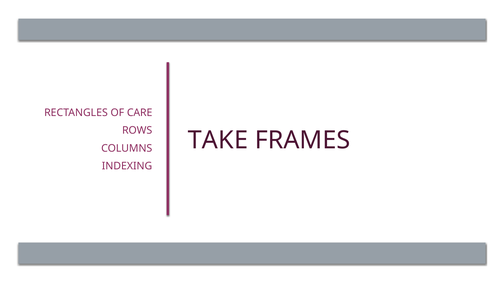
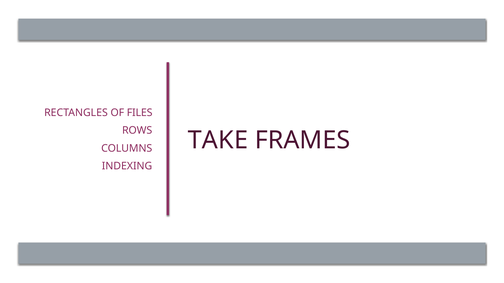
CARE: CARE -> FILES (140, 113)
